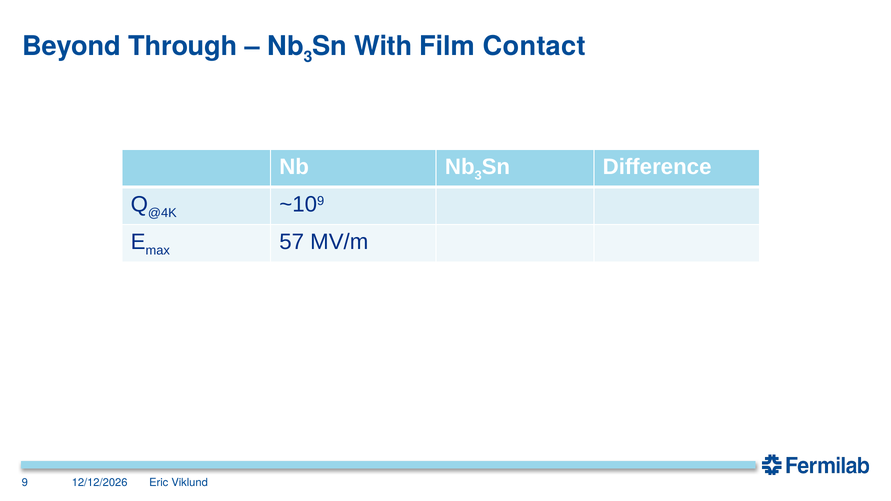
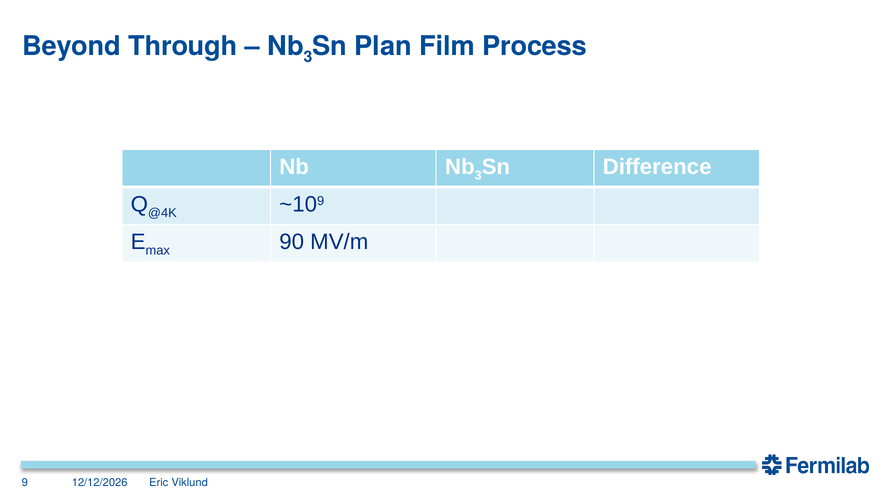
With: With -> Plan (383, 46)
Contact: Contact -> Process (535, 46)
57: 57 -> 90 (292, 242)
